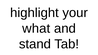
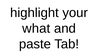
stand: stand -> paste (35, 44)
